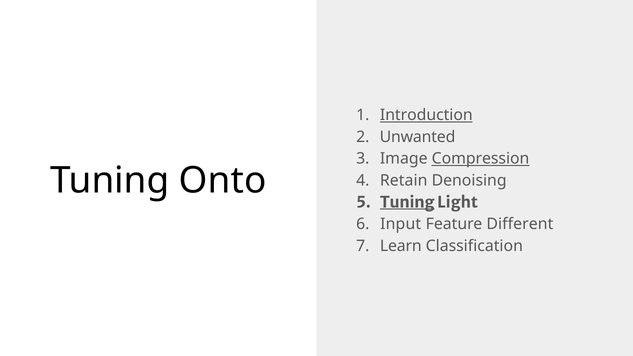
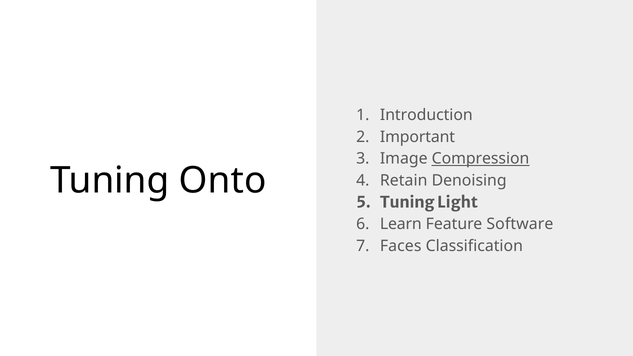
Introduction underline: present -> none (426, 115)
Unwanted: Unwanted -> Important (417, 137)
Tuning underline: present -> none (407, 202)
Input: Input -> Learn (401, 224)
Different: Different -> Software (520, 224)
Learn: Learn -> Faces (401, 246)
